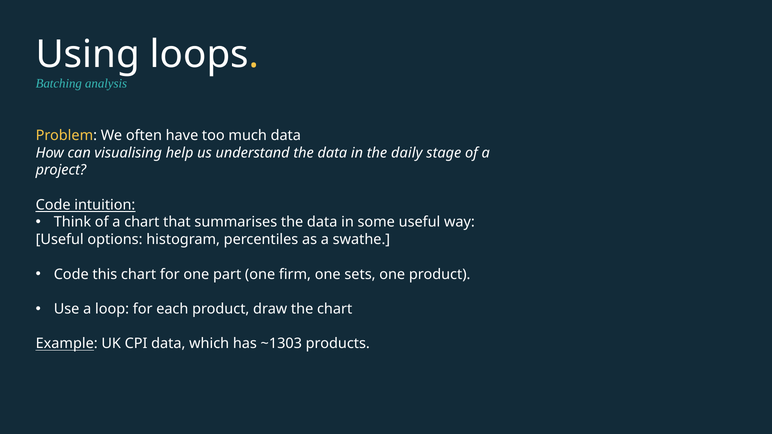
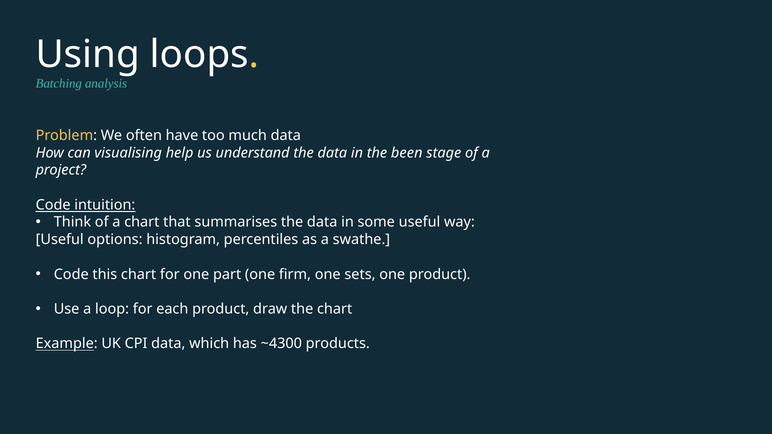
daily: daily -> been (407, 153)
~1303: ~1303 -> ~4300 (281, 344)
